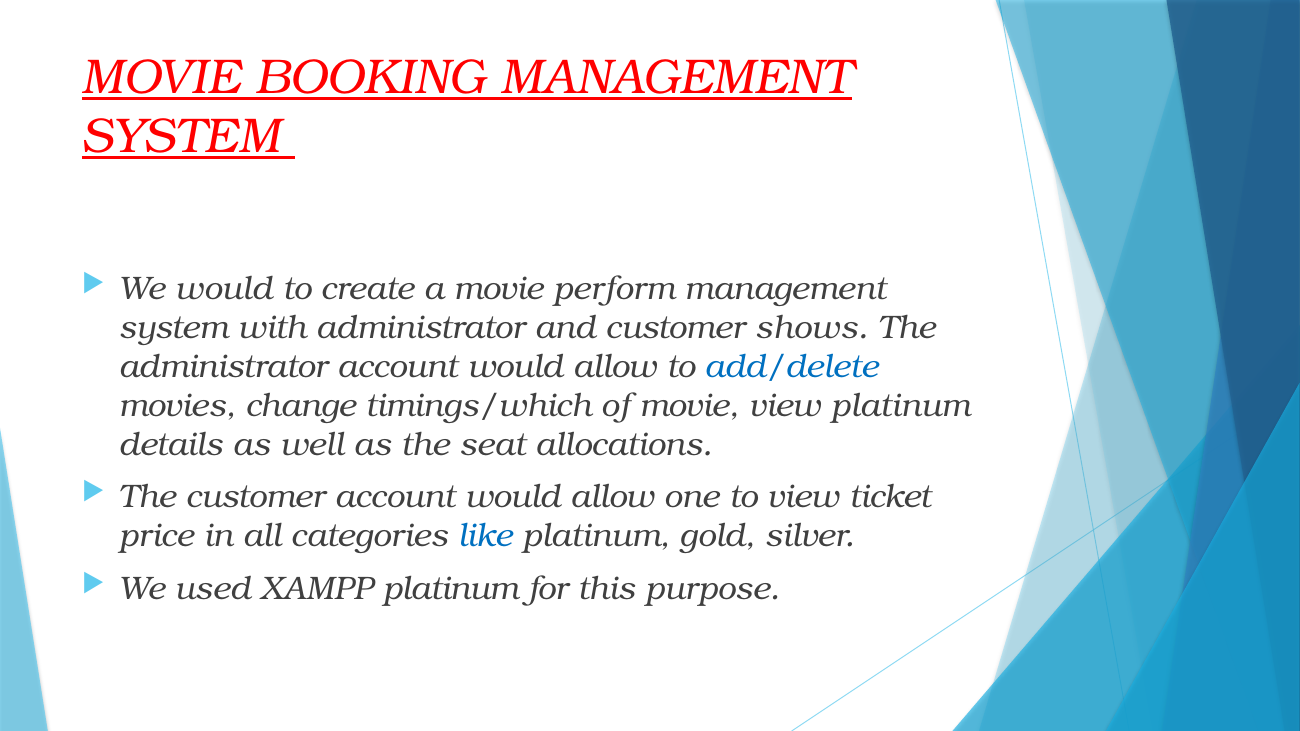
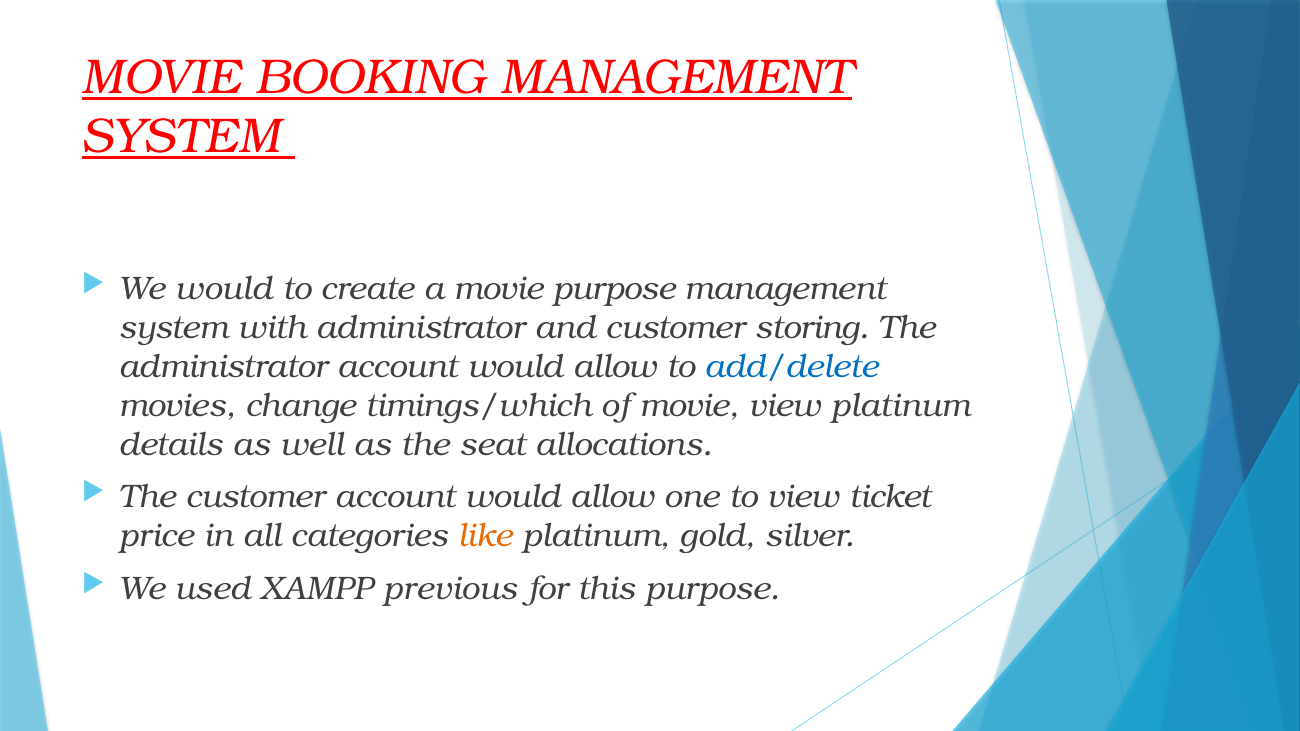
movie perform: perform -> purpose (614, 289)
shows: shows -> storing (812, 328)
like colour: blue -> orange (485, 536)
XAMPP platinum: platinum -> previous (450, 589)
